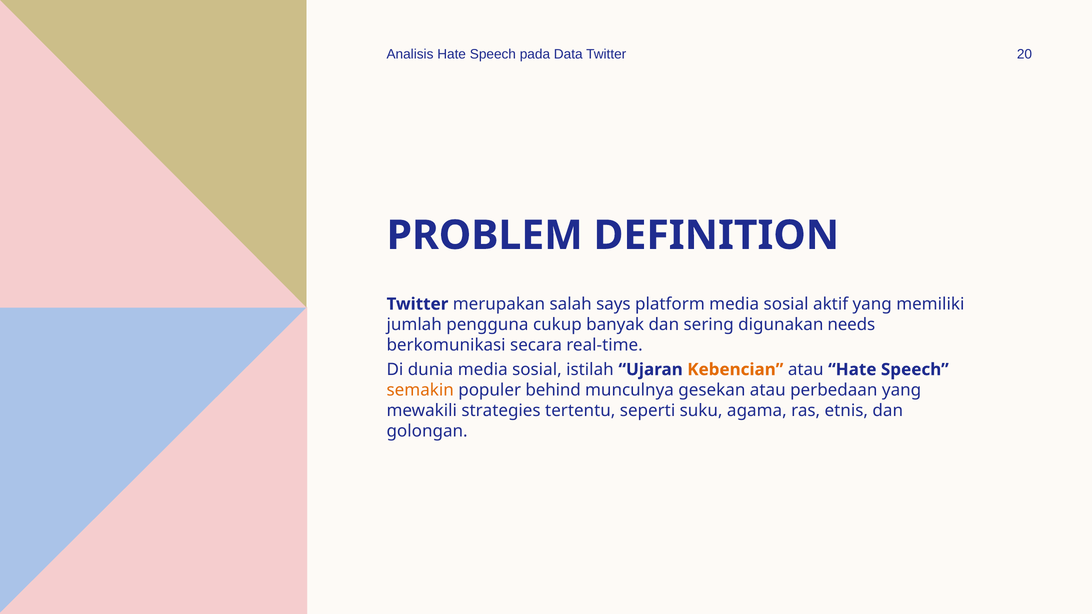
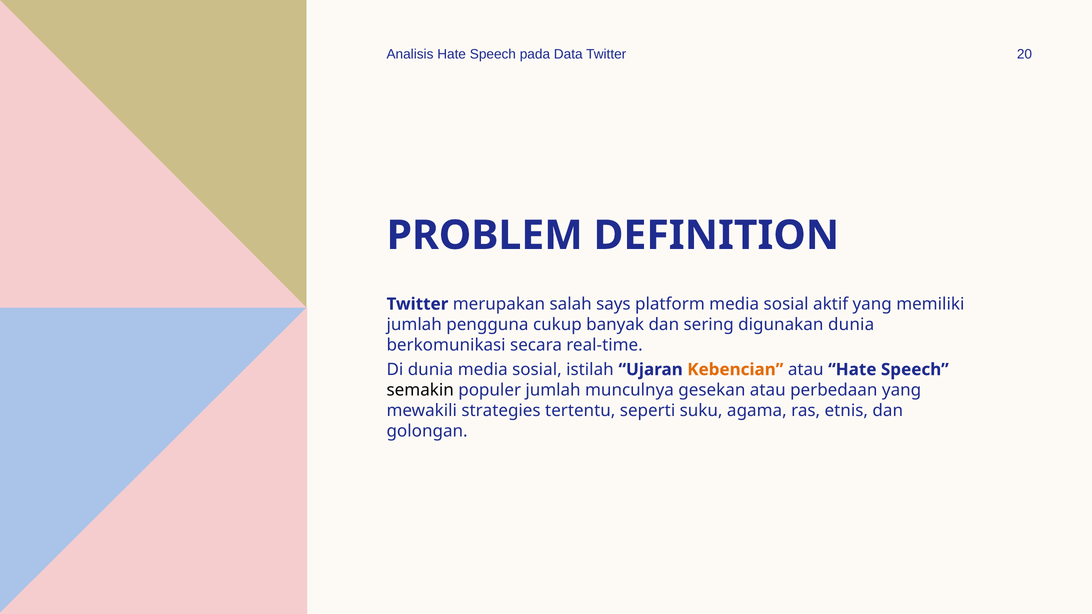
digunakan needs: needs -> dunia (851, 325)
semakin colour: orange -> black (420, 390)
populer behind: behind -> jumlah (553, 390)
